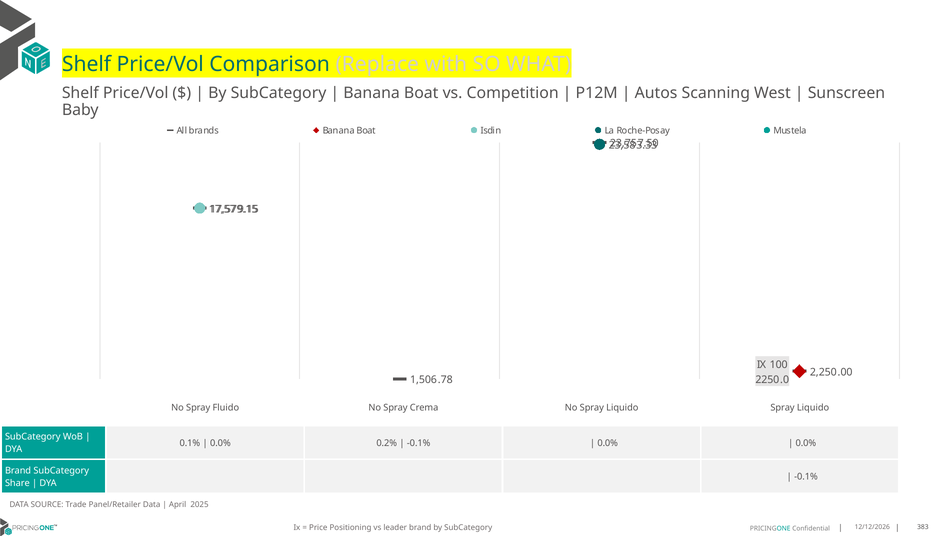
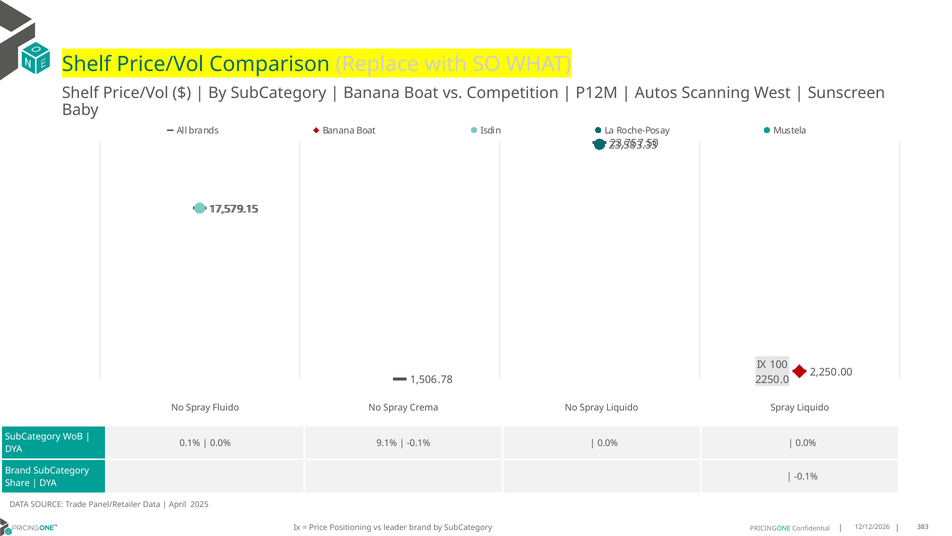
0.2%: 0.2% -> 9.1% (387, 443)
